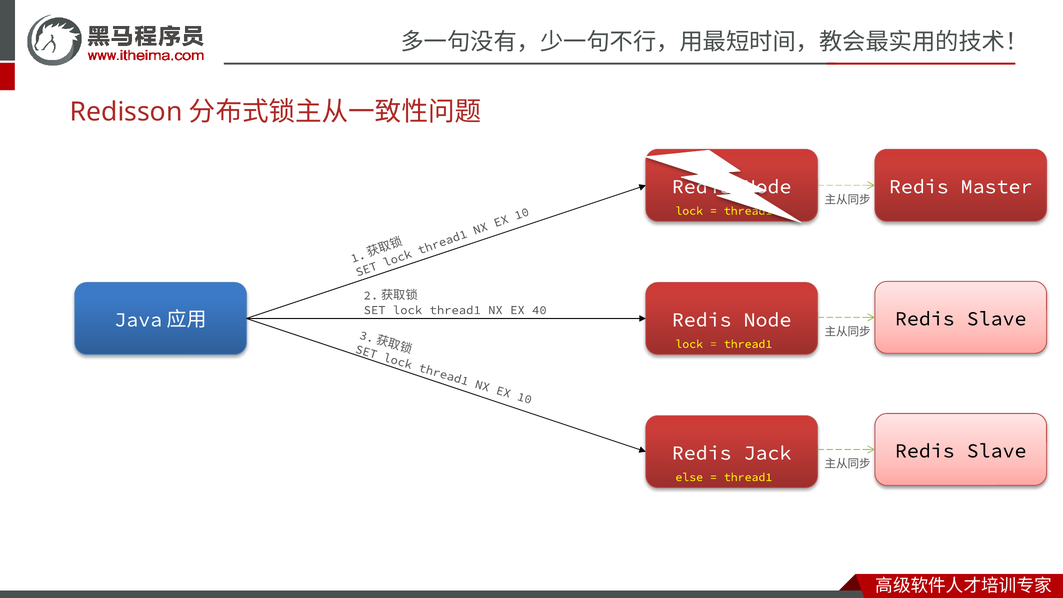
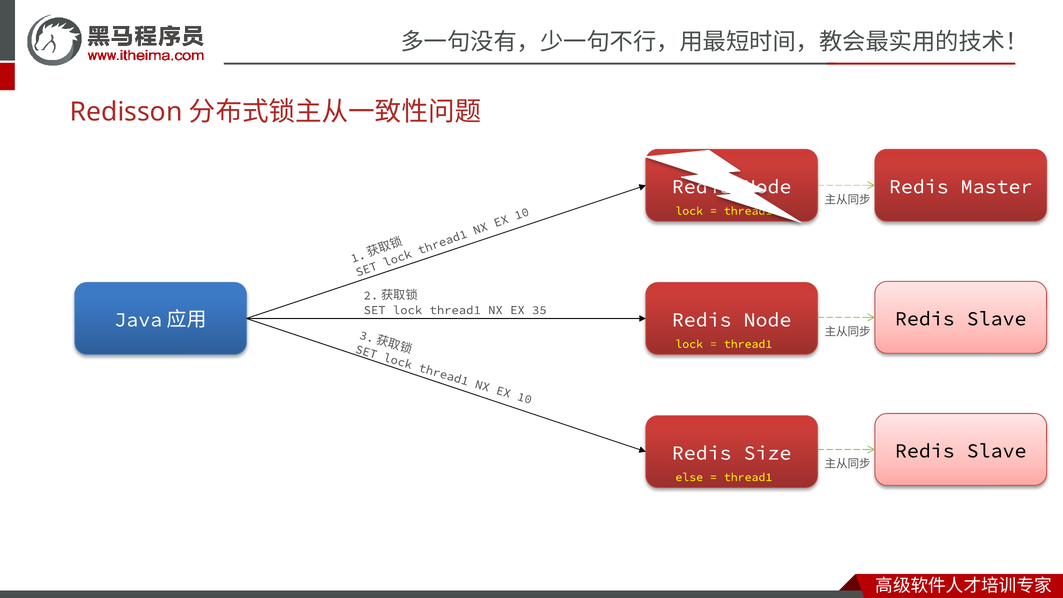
40: 40 -> 35 (539, 310)
Jack: Jack -> Size (768, 453)
